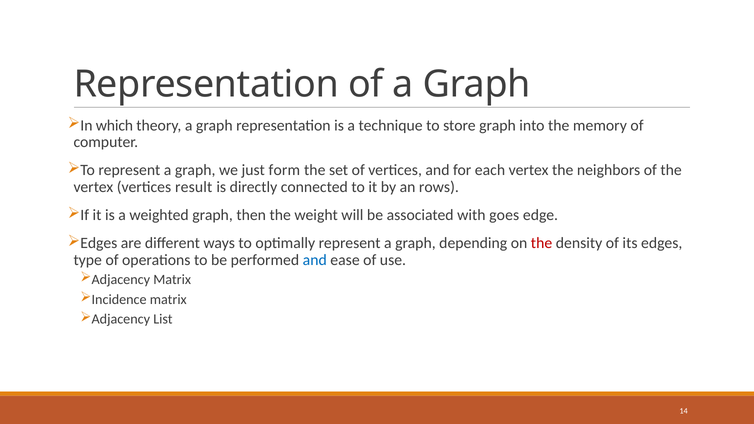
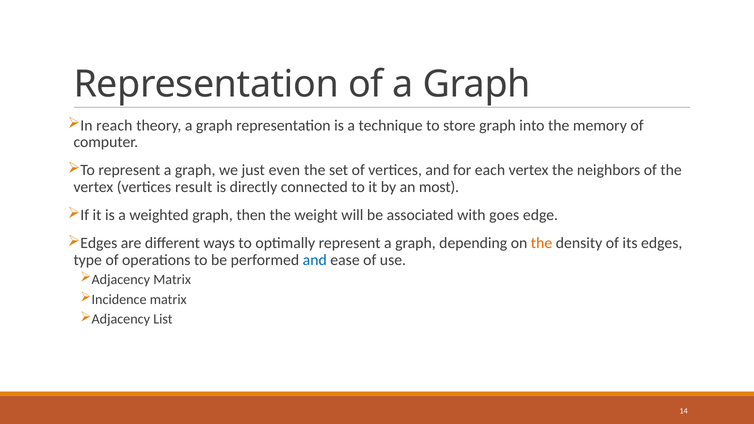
which: which -> reach (114, 125)
form: form -> even (284, 170)
rows: rows -> most (439, 187)
the colour: red -> orange (542, 243)
